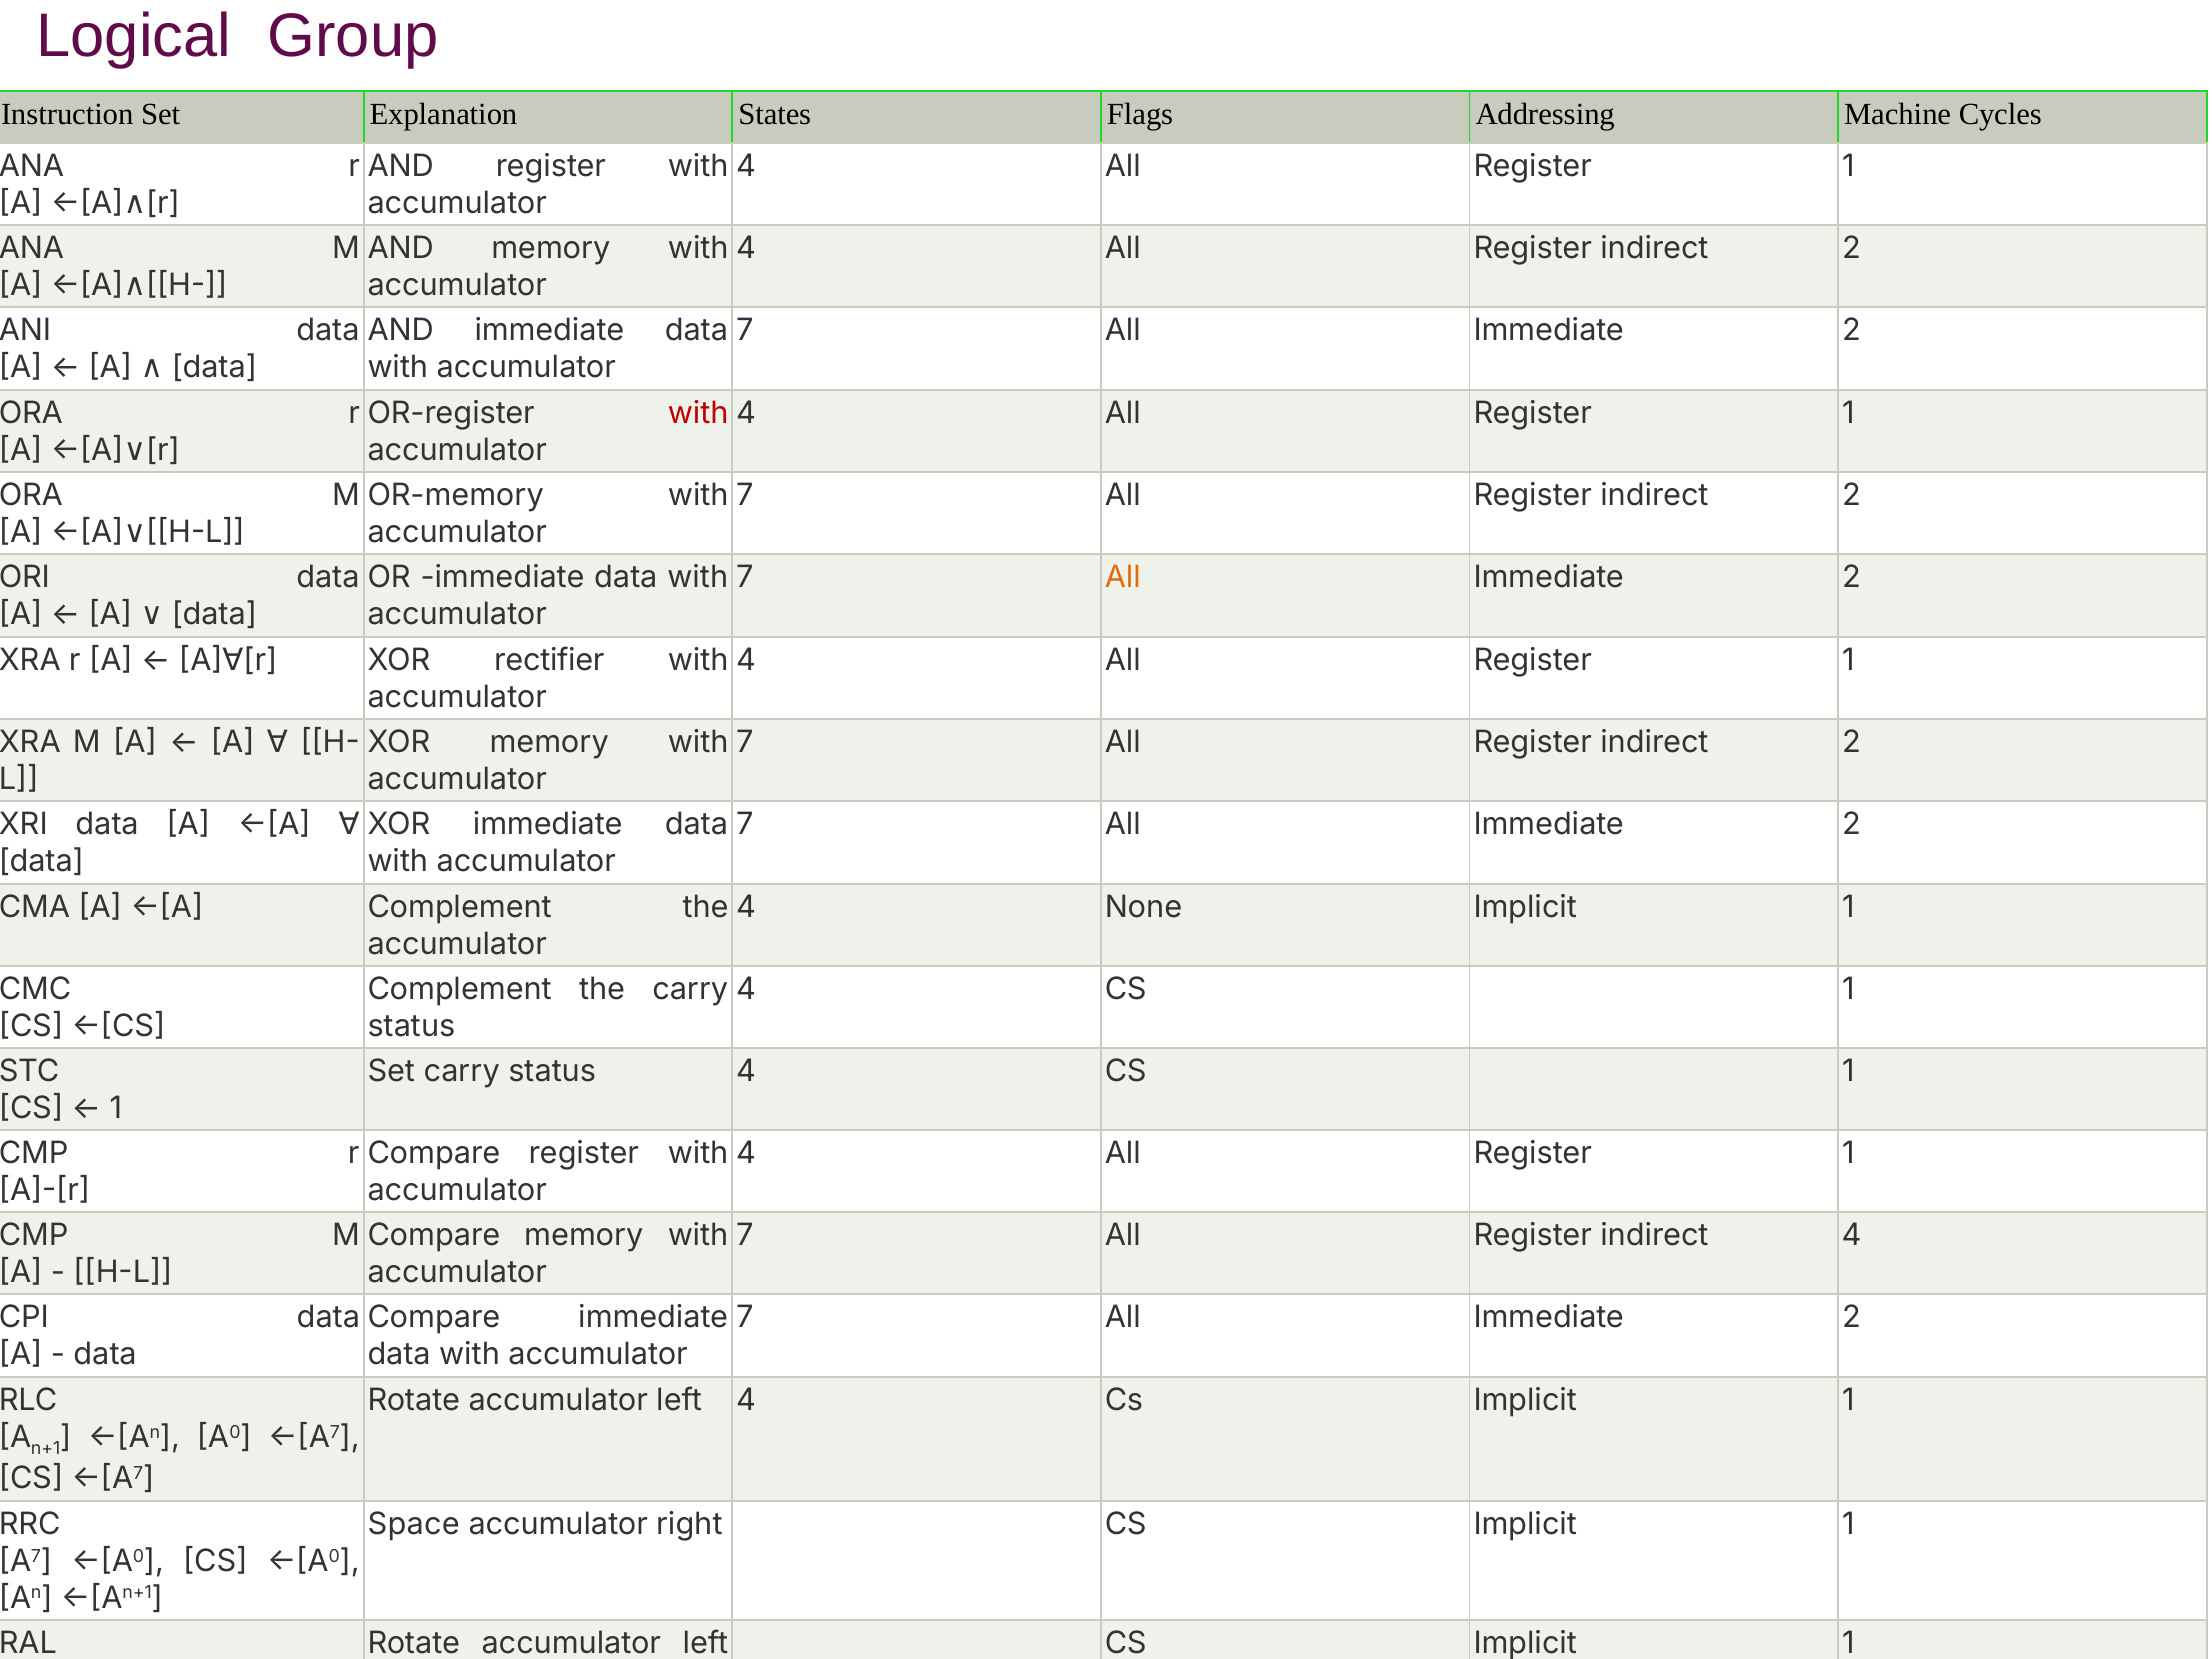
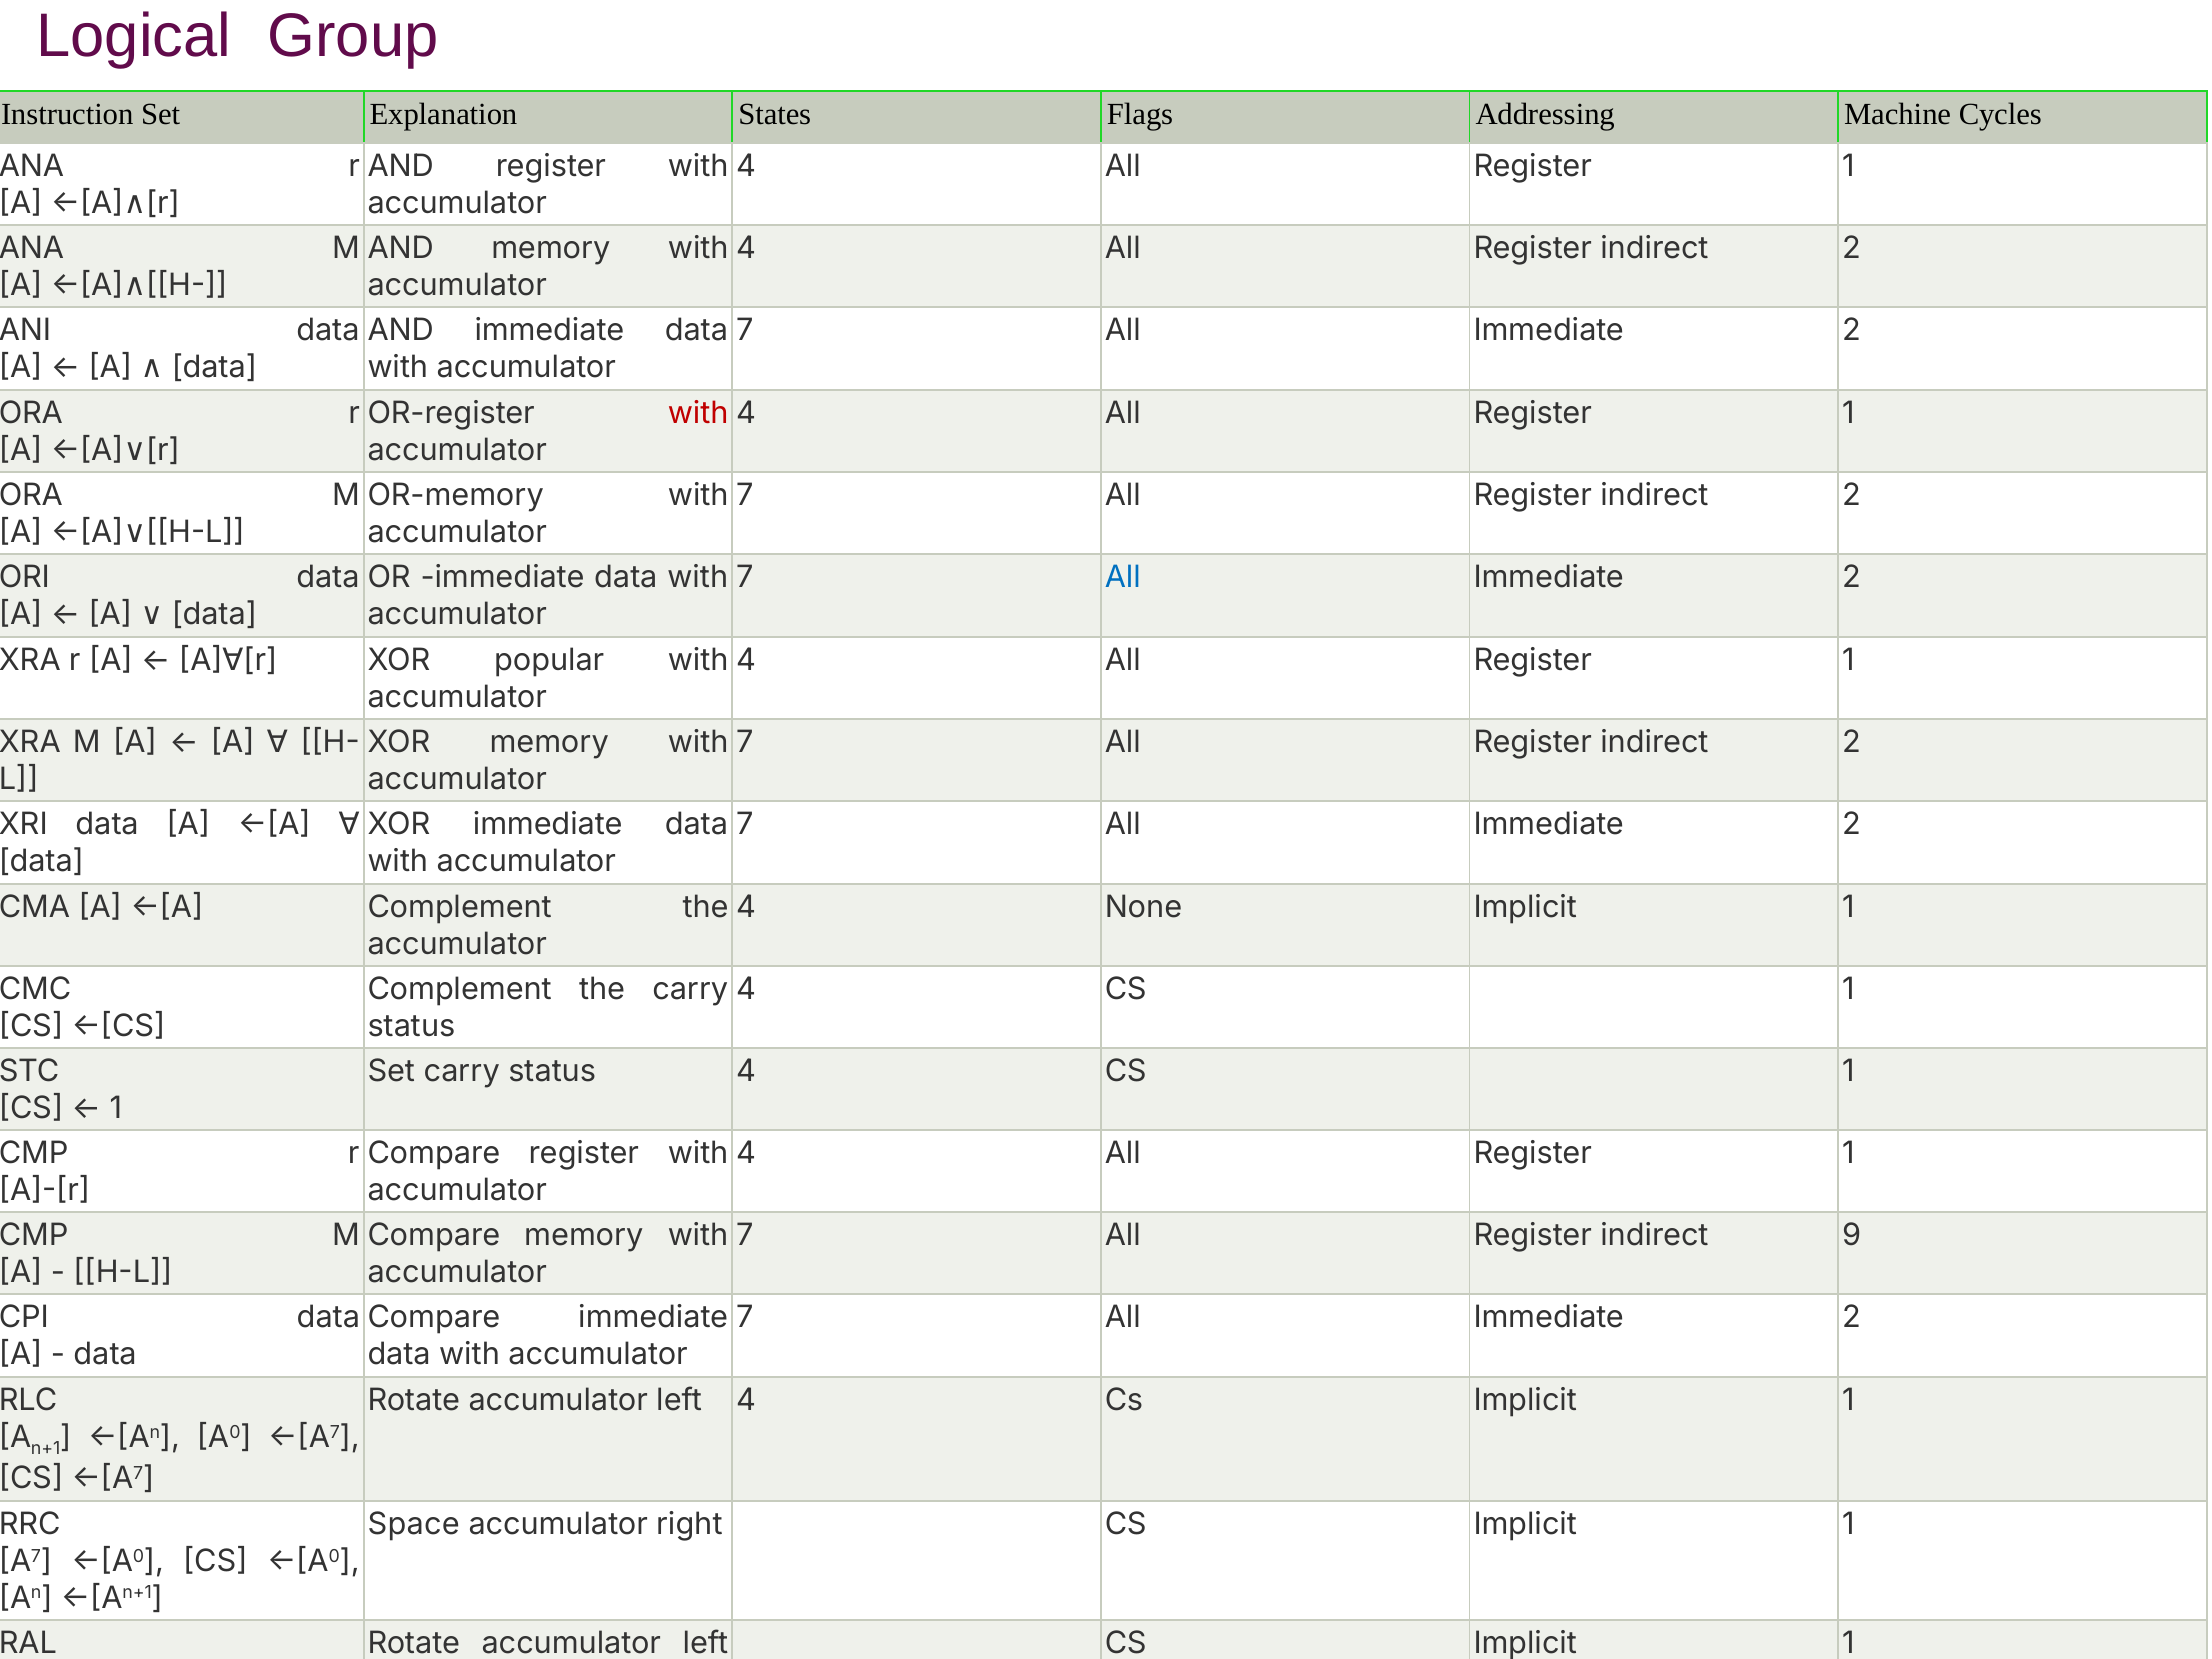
All colour: orange -> blue (1123, 577)
rectifier: rectifier -> popular (549, 660)
indirect 4: 4 -> 9 (1852, 1235)
